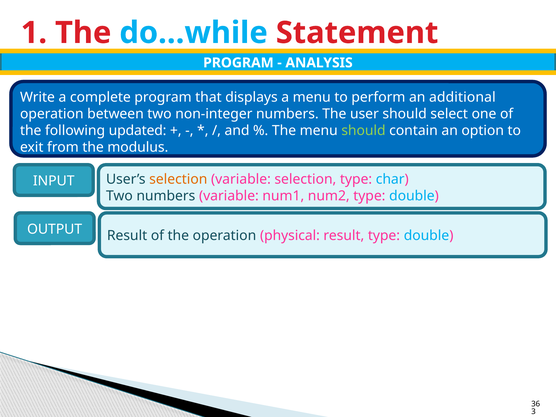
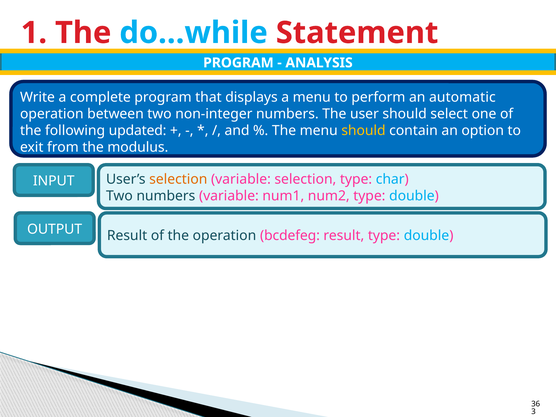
additional: additional -> automatic (462, 97)
should colour: light green -> yellow (363, 131)
physical: physical -> bcdefeg (290, 236)
